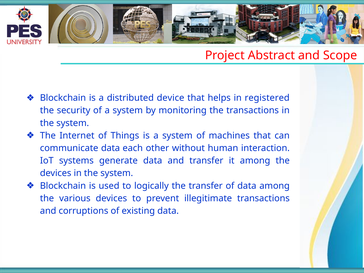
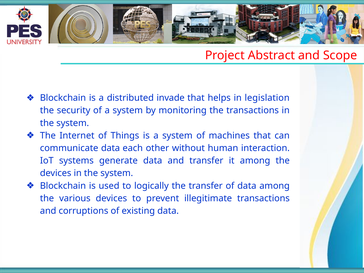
device: device -> invade (171, 98)
registered: registered -> legislation (267, 98)
